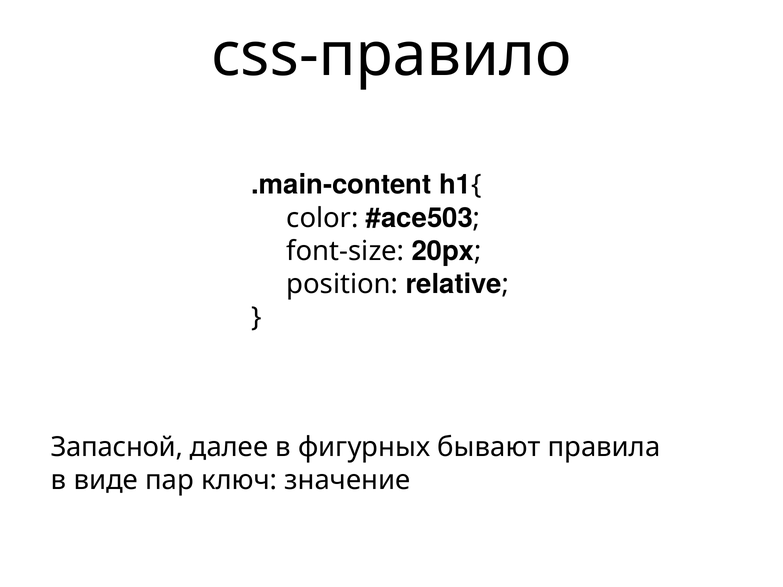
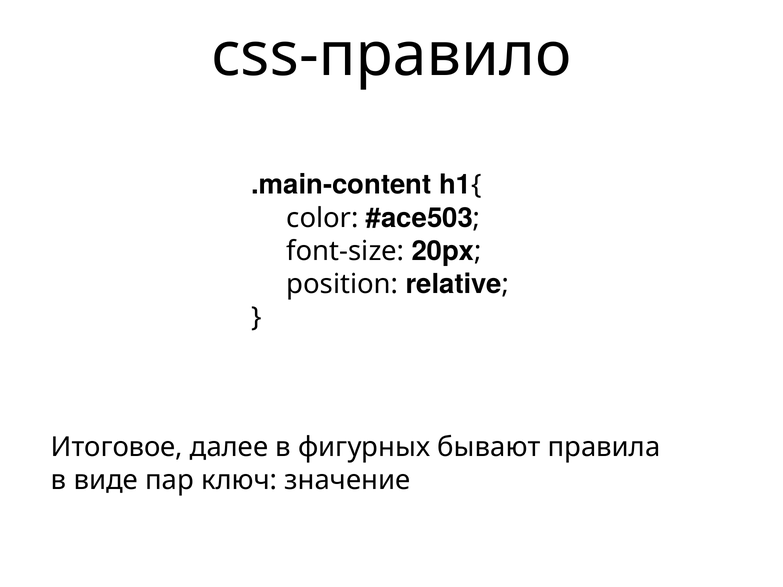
Запасной: Запасной -> Итоговое (117, 447)
